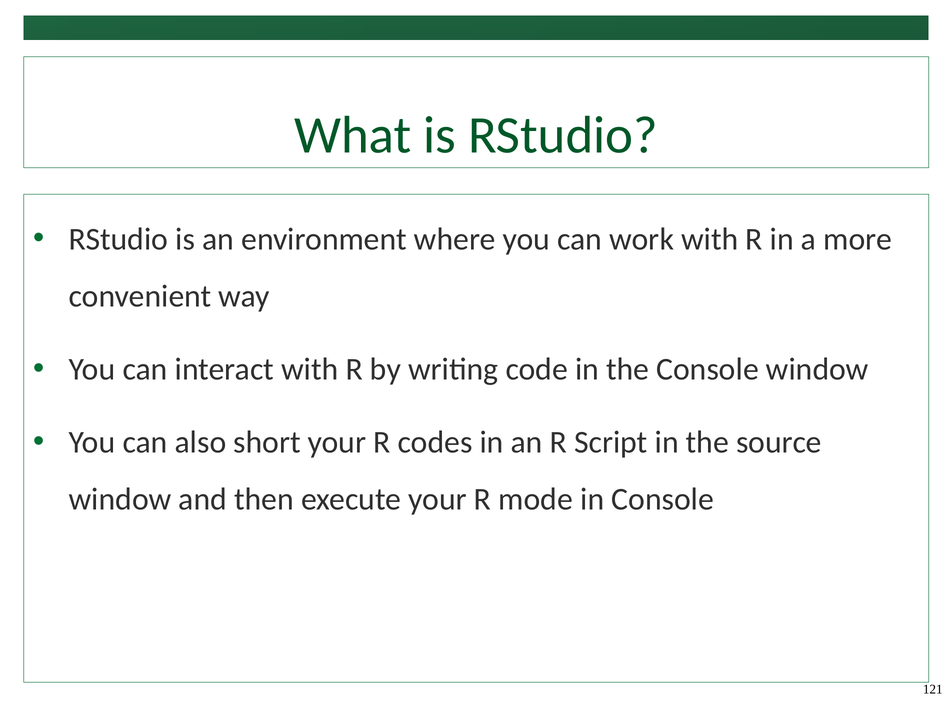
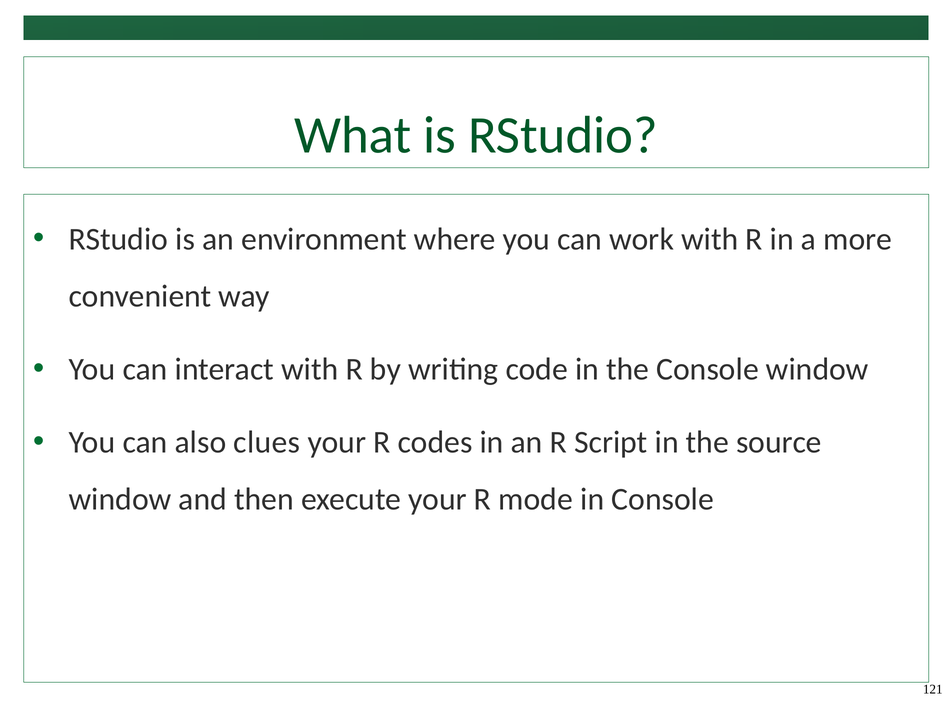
short: short -> clues (267, 442)
